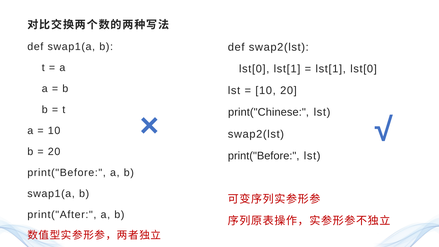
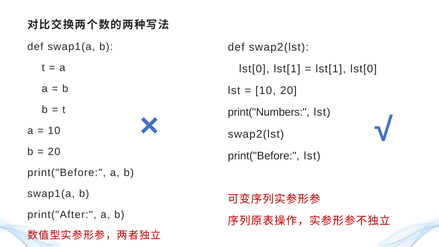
print("Chinese: print("Chinese -> print("Numbers (269, 112)
